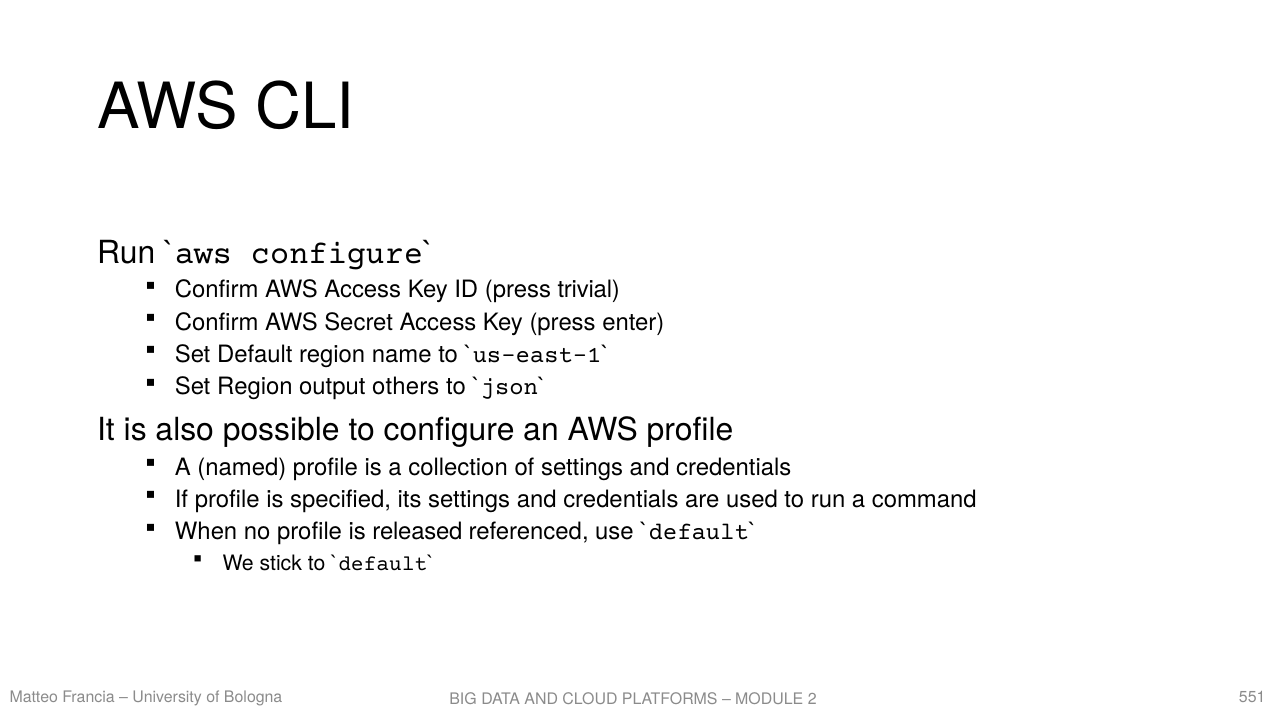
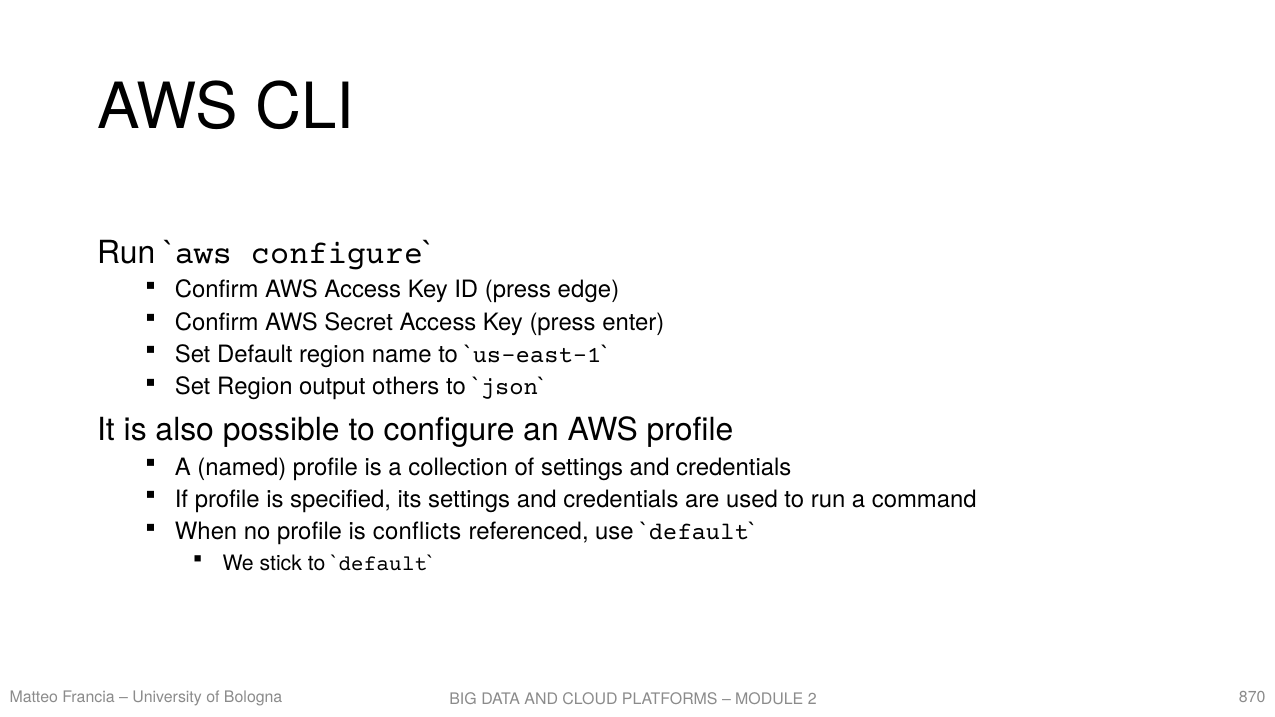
trivial: trivial -> edge (588, 290)
released: released -> conflicts (417, 532)
551: 551 -> 870 (1252, 697)
